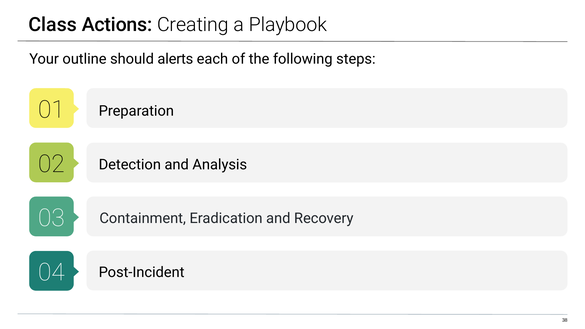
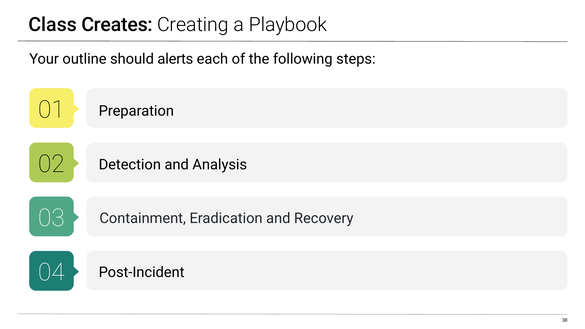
Actions: Actions -> Creates (117, 25)
